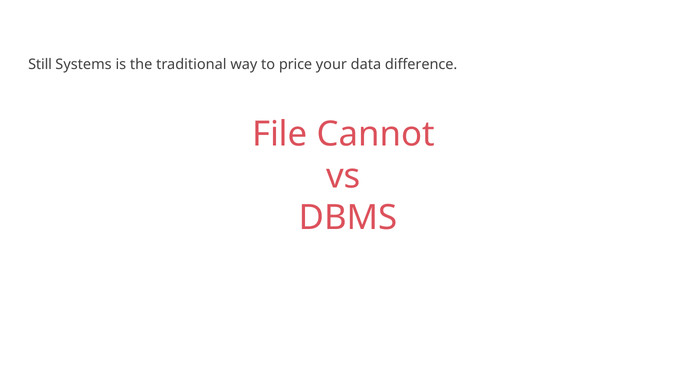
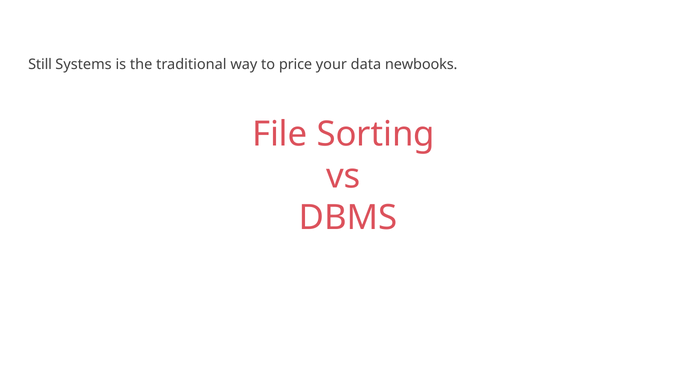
difference: difference -> newbooks (421, 64)
Cannot: Cannot -> Sorting (376, 134)
